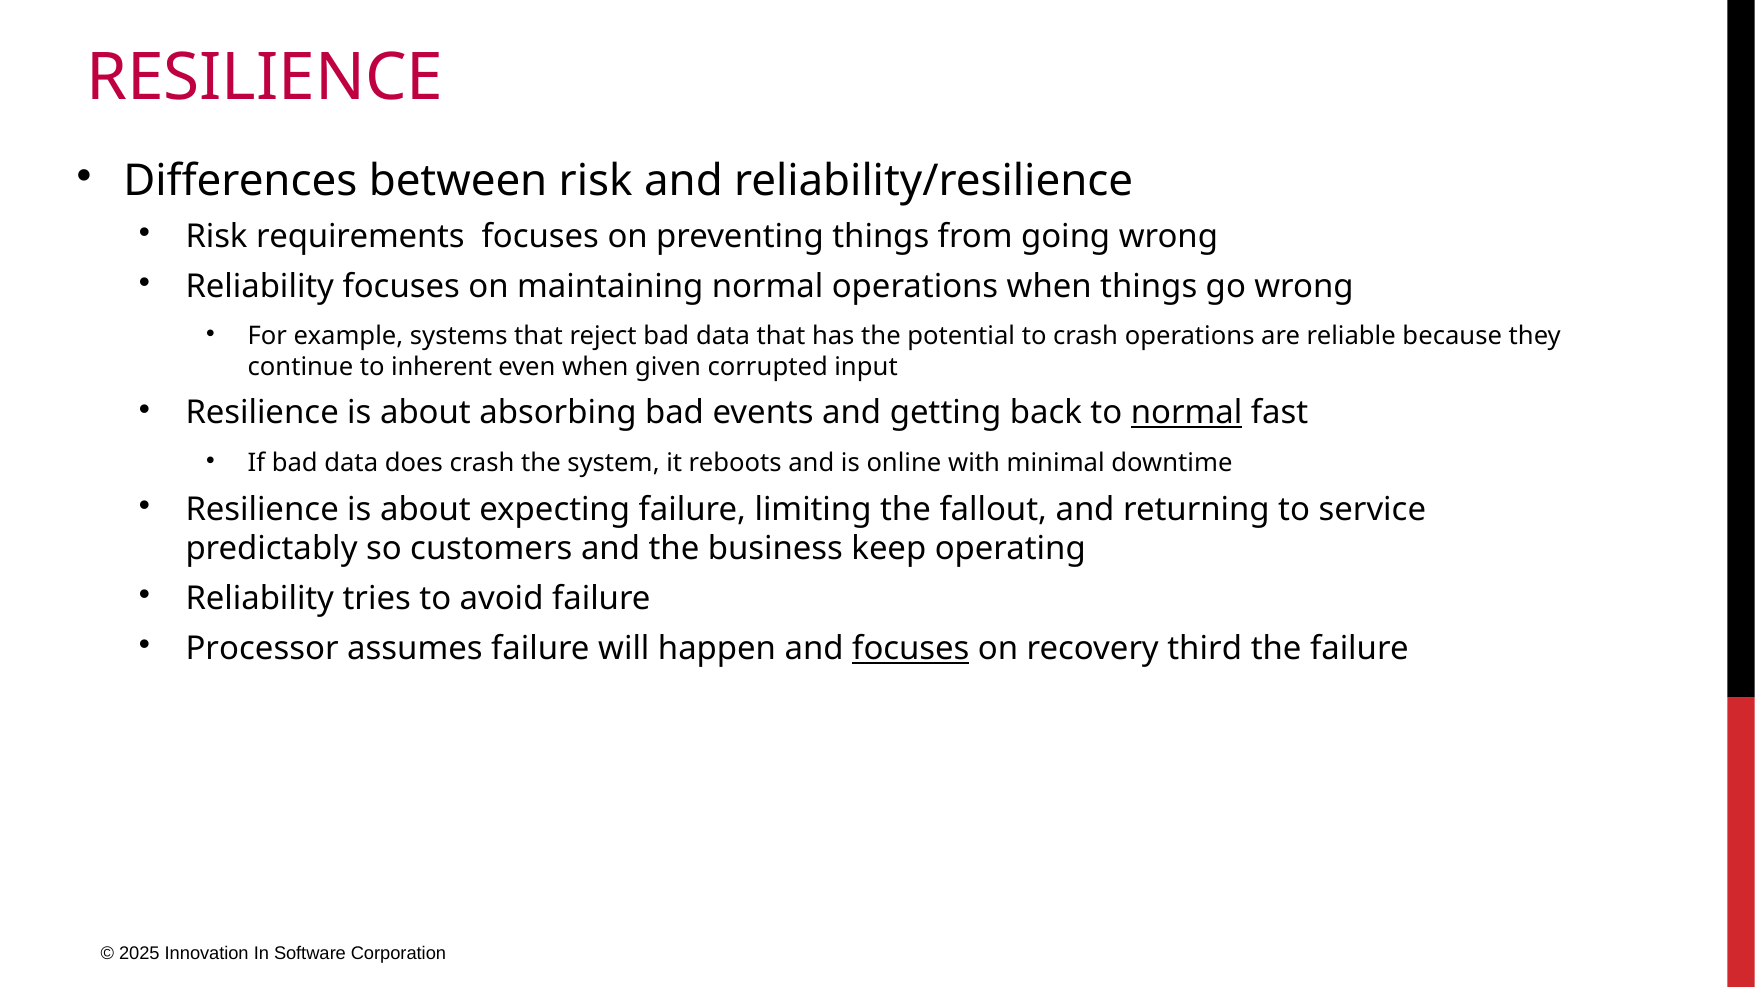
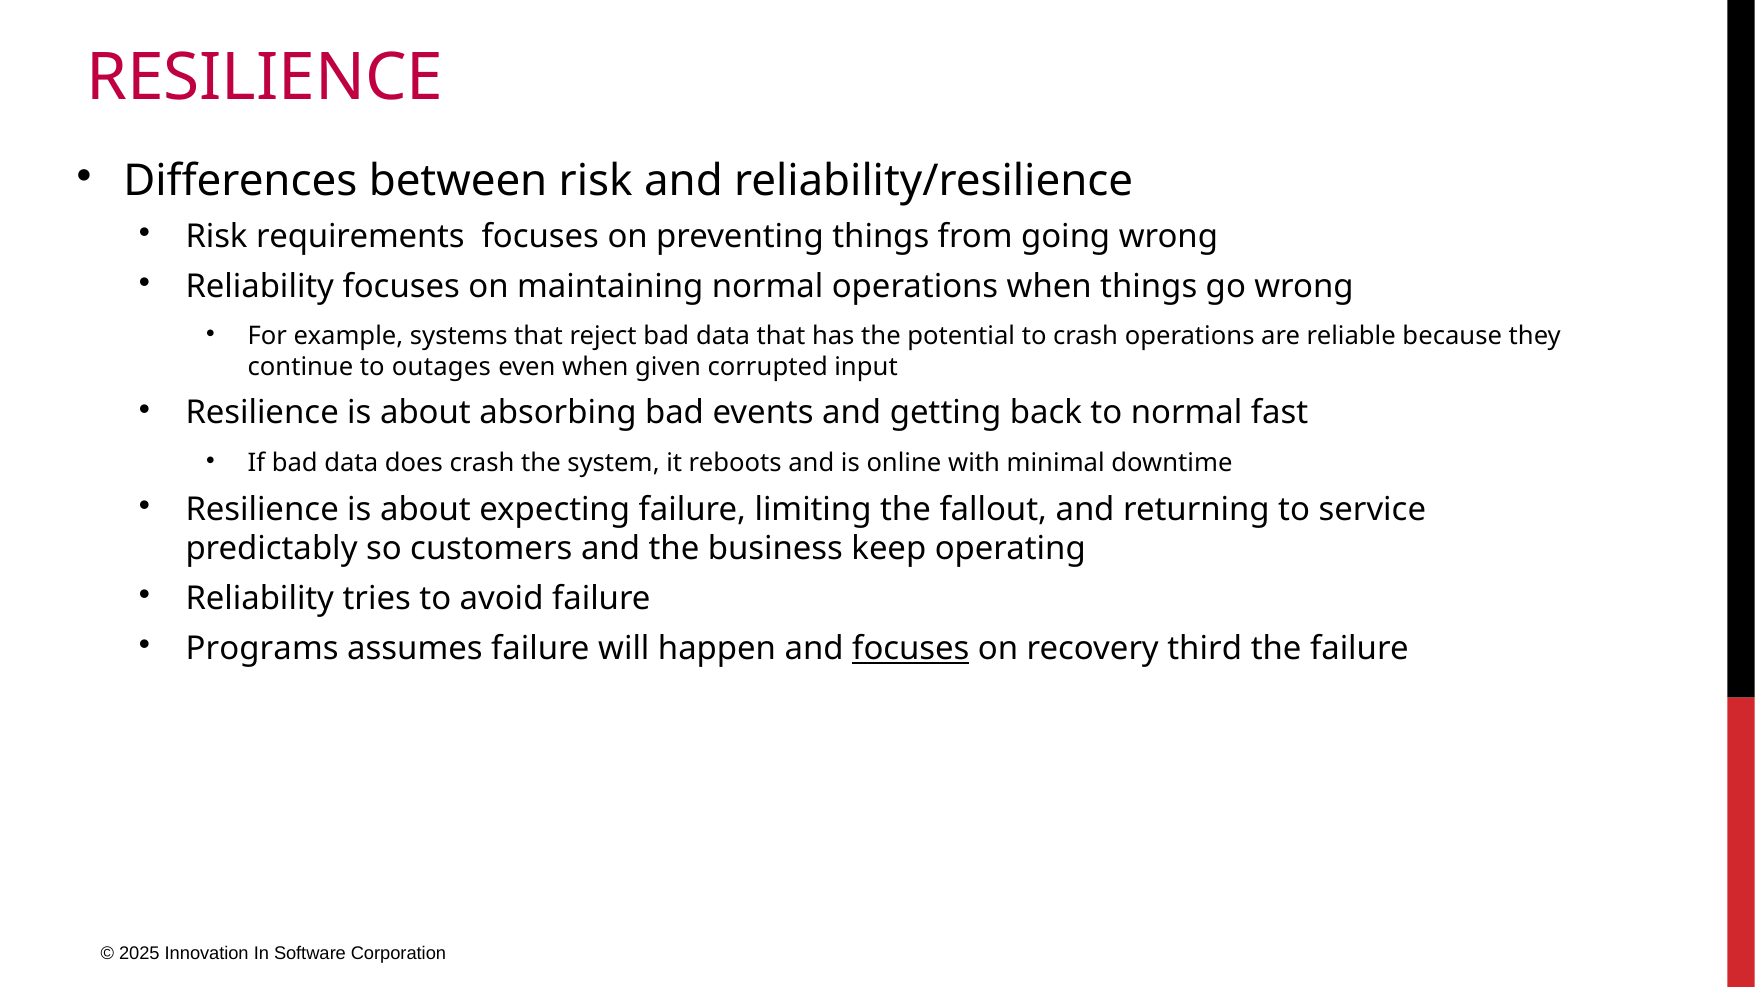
inherent: inherent -> outages (441, 367)
normal underline: present -> none (1187, 413)
Processor: Processor -> Programs (262, 649)
